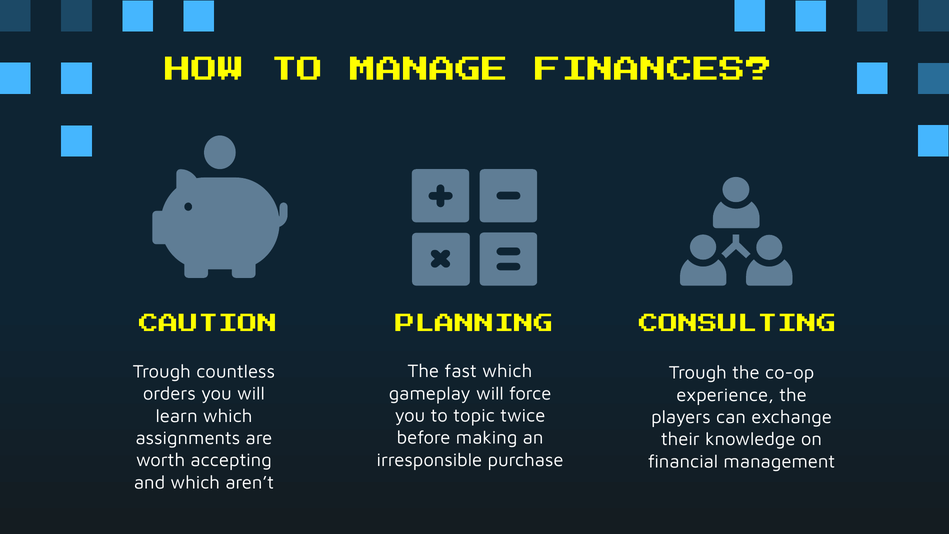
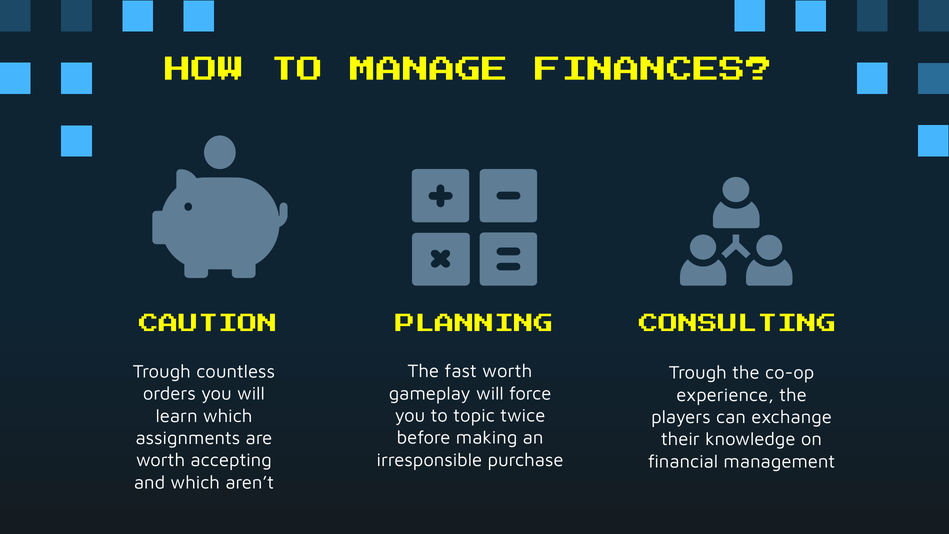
fast which: which -> worth (507, 371)
